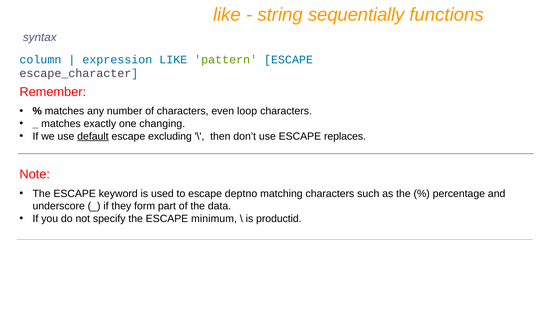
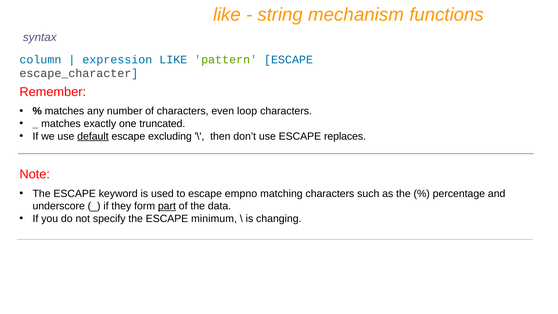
sequentially: sequentially -> mechanism (356, 15)
changing: changing -> truncated (162, 124)
deptno: deptno -> empno (241, 194)
part underline: none -> present (167, 206)
productid: productid -> changing (279, 219)
